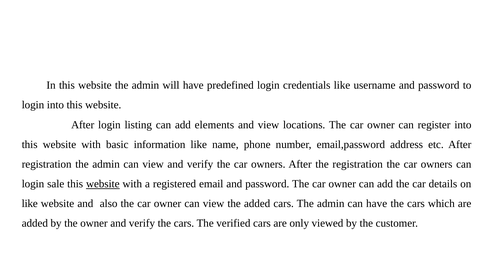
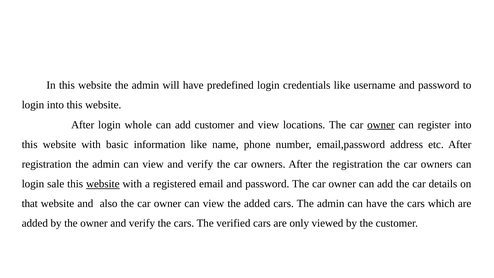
listing: listing -> whole (138, 125)
add elements: elements -> customer (214, 125)
owner underline: none -> present (381, 125)
like: like -> that (30, 204)
